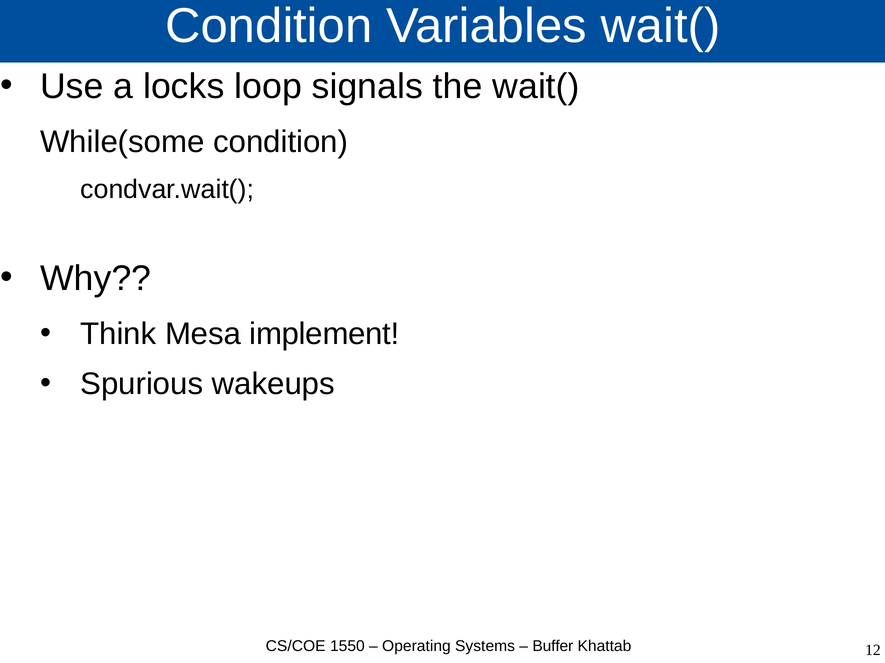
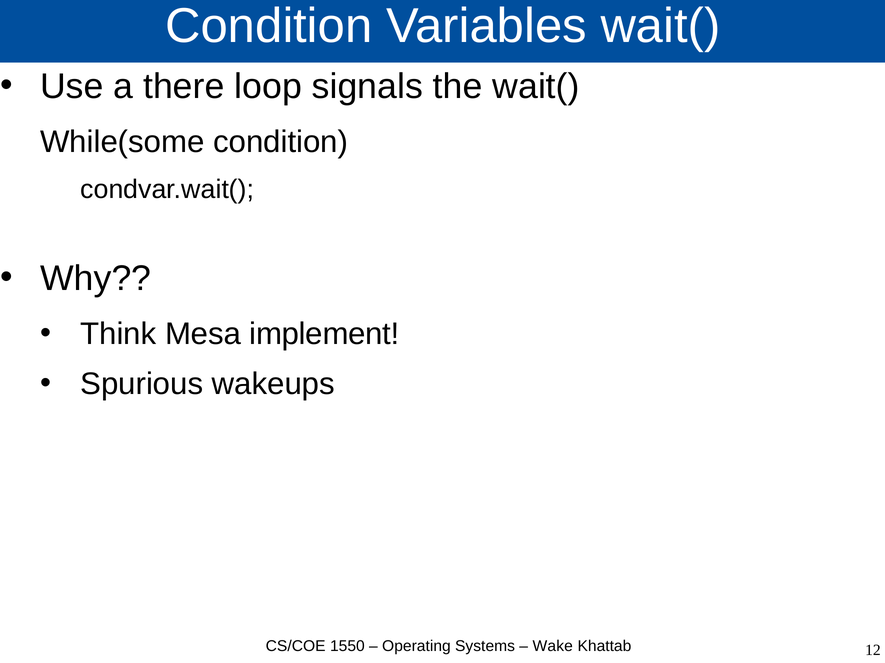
locks: locks -> there (184, 87)
Buffer: Buffer -> Wake (553, 647)
